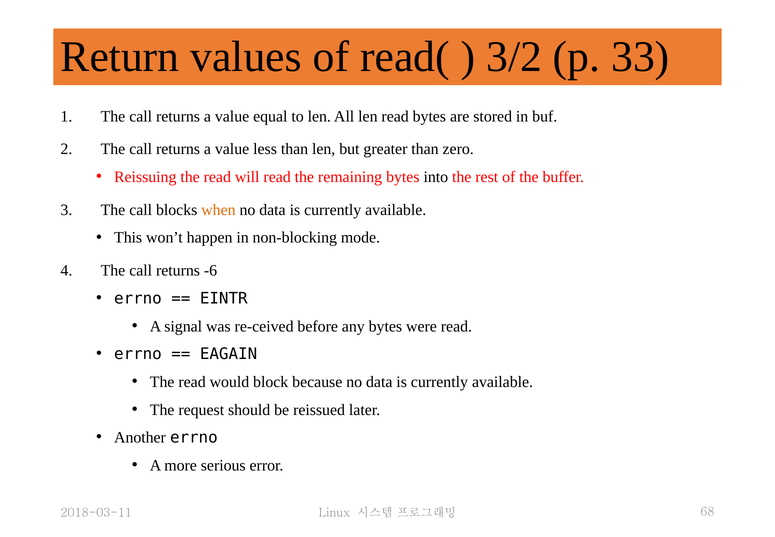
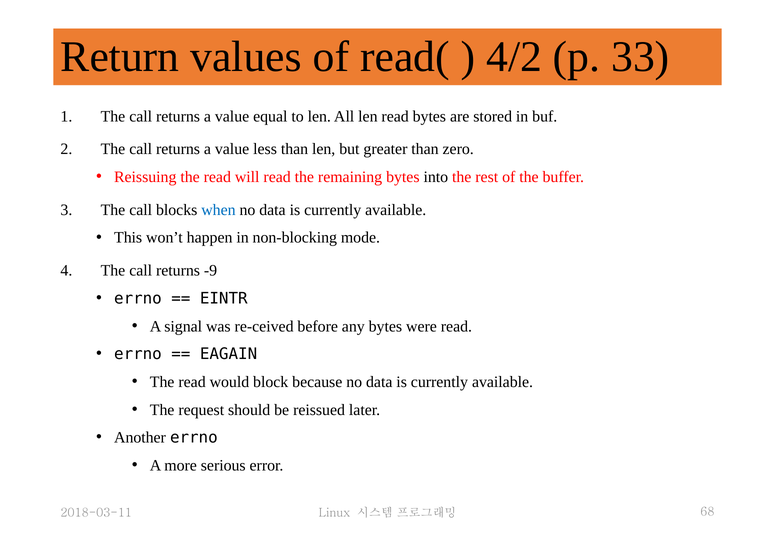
3/2: 3/2 -> 4/2 (514, 57)
when colour: orange -> blue (218, 210)
-6: -6 -> -9 (211, 270)
